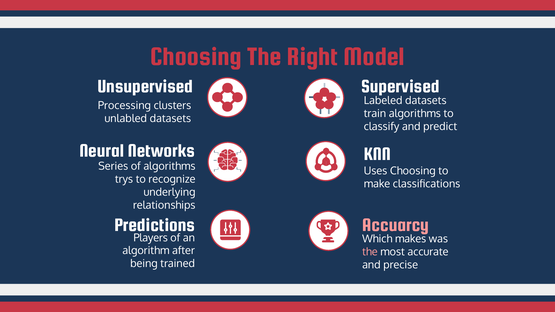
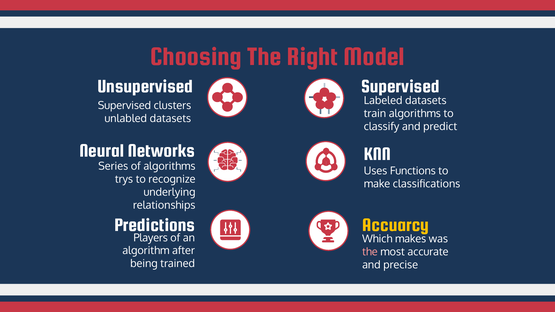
Processing: Processing -> Supervised (124, 106)
Uses Choosing: Choosing -> Functions (413, 171)
Accuarcy colour: pink -> yellow (396, 225)
